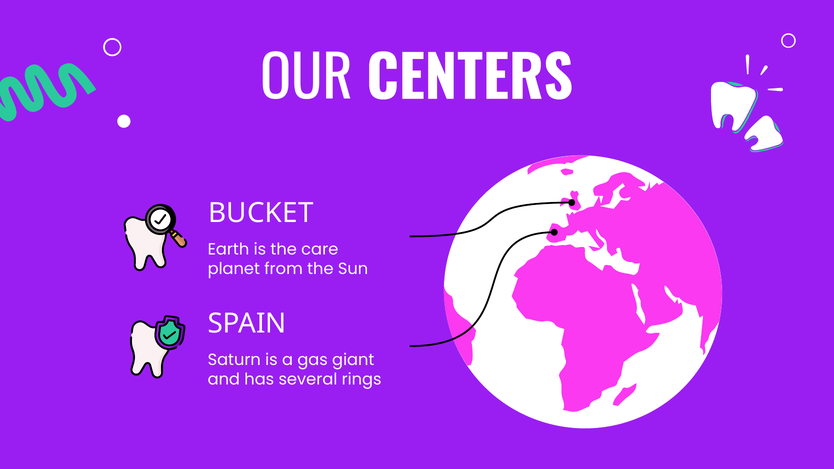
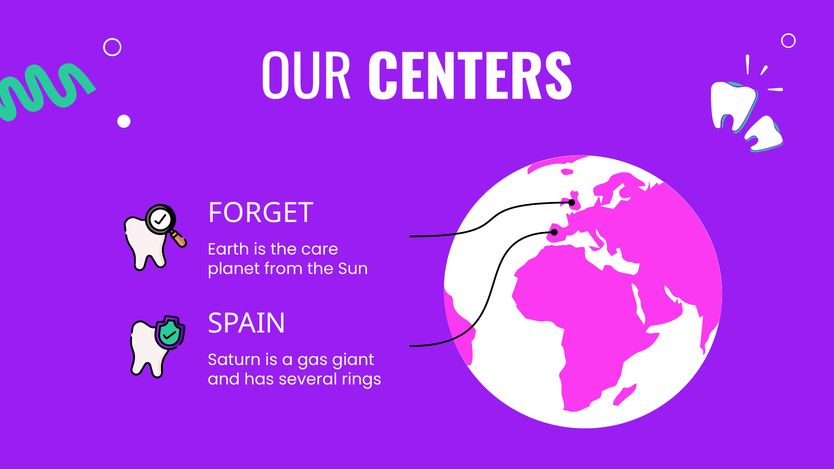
BUCKET: BUCKET -> FORGET (261, 213)
